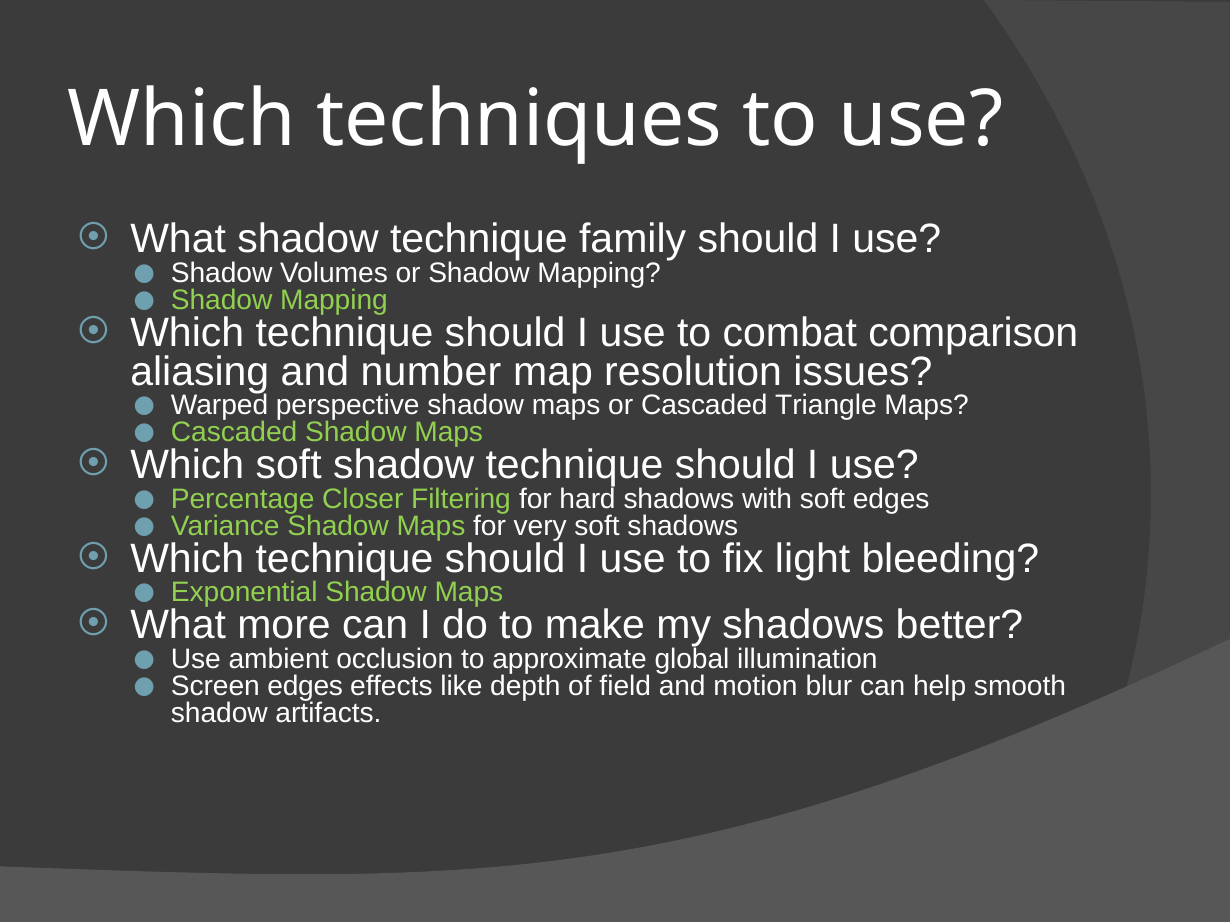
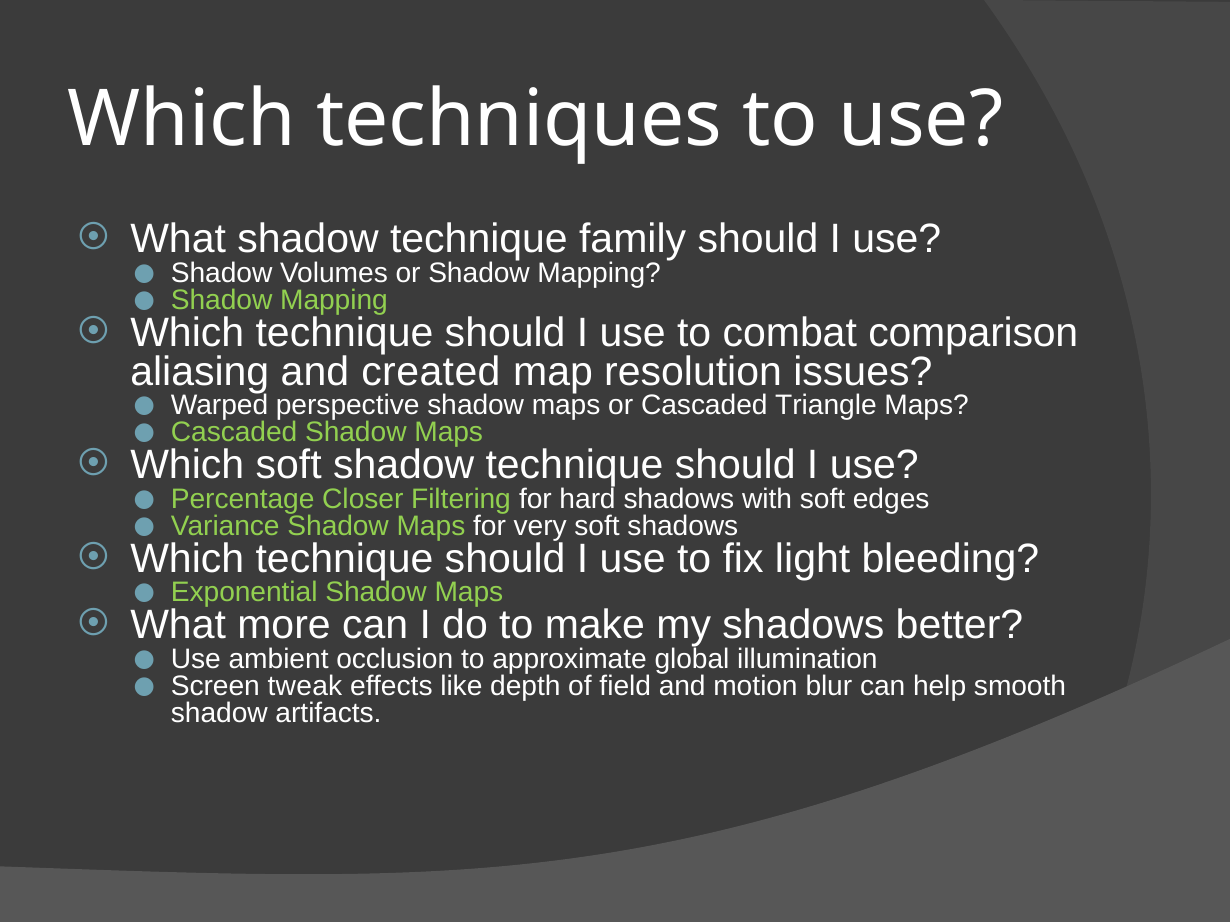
number: number -> created (431, 372)
Screen edges: edges -> tweak (305, 686)
